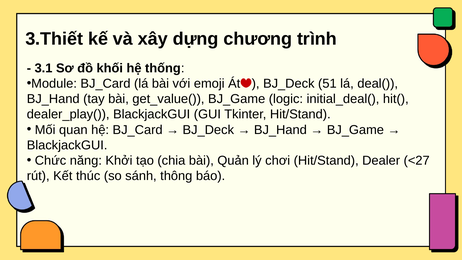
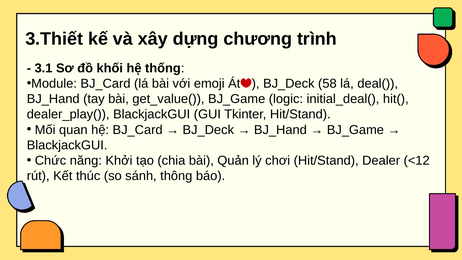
51: 51 -> 58 (327, 83)
<27: <27 -> <12 (417, 161)
